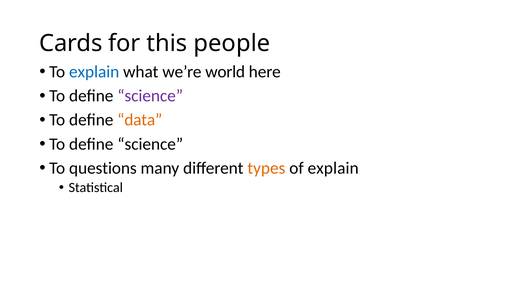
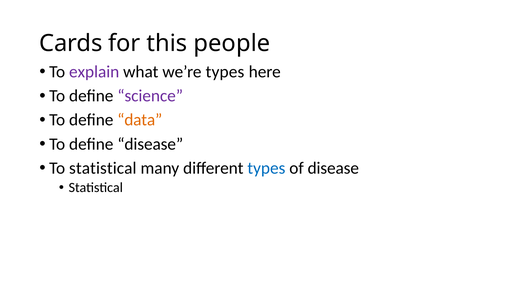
explain colour: blue -> purple (94, 72)
we’re world: world -> types (225, 72)
science: science -> disease (150, 144)
To questions: questions -> statistical (103, 168)
types colour: orange -> blue (266, 168)
of explain: explain -> disease (333, 168)
